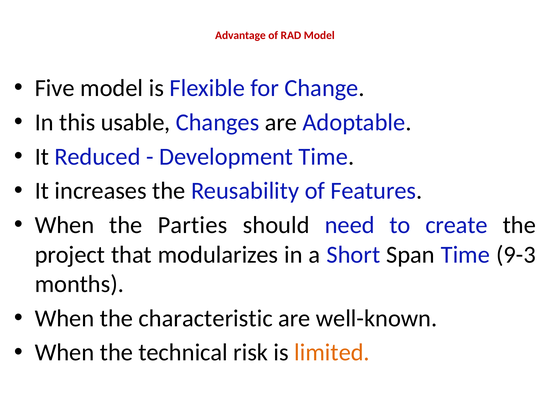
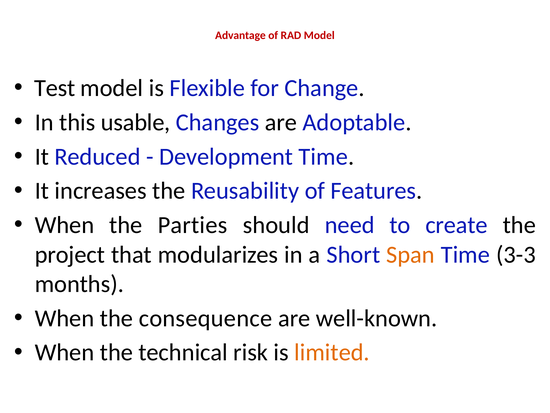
Five: Five -> Test (55, 88)
Span colour: black -> orange (410, 254)
9-3: 9-3 -> 3-3 (516, 254)
characteristic: characteristic -> consequence (206, 318)
